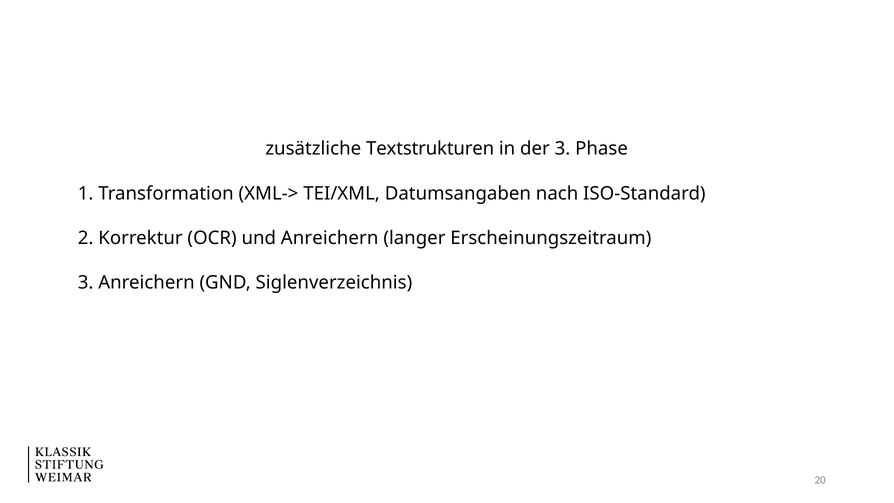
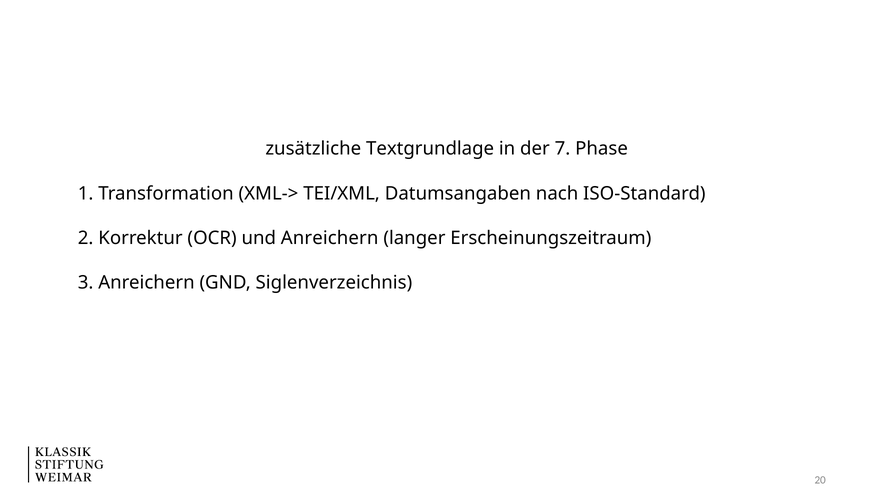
Textstrukturen: Textstrukturen -> Textgrundlage (430, 149)
der 3: 3 -> 7 (562, 149)
